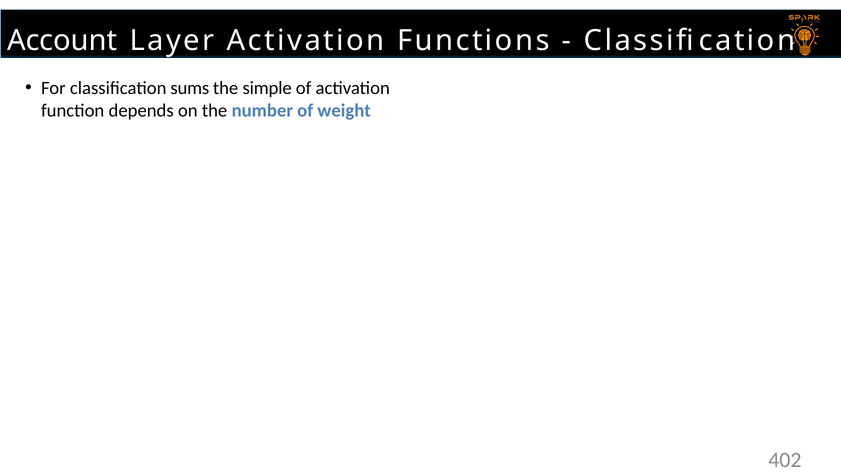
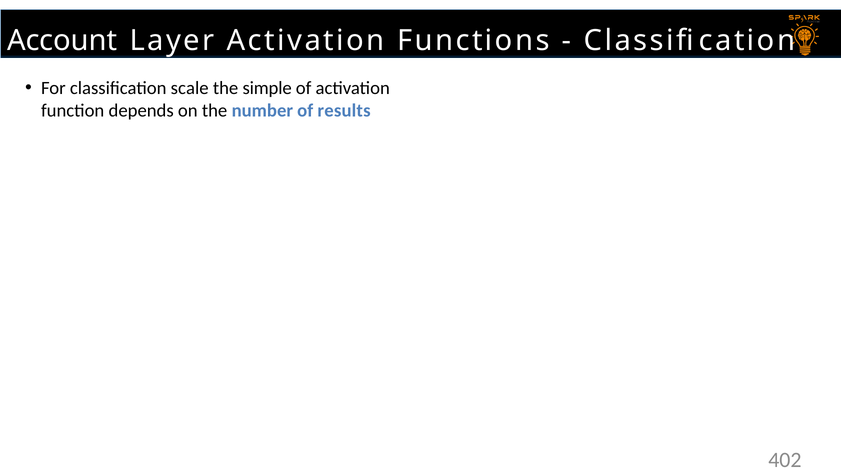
sums: sums -> scale (190, 88)
weight: weight -> results (344, 111)
